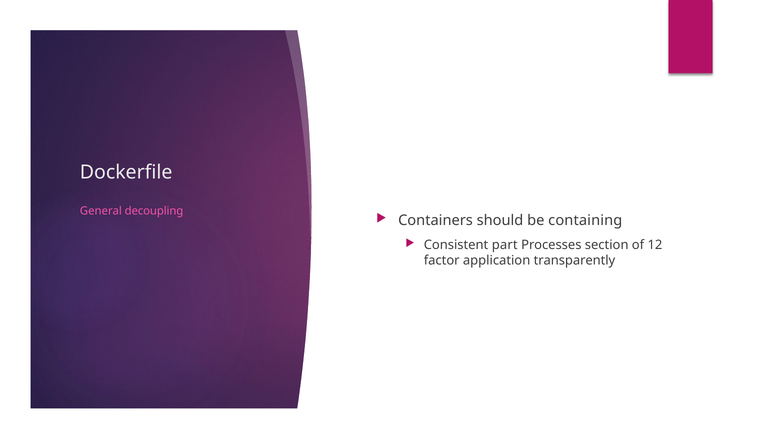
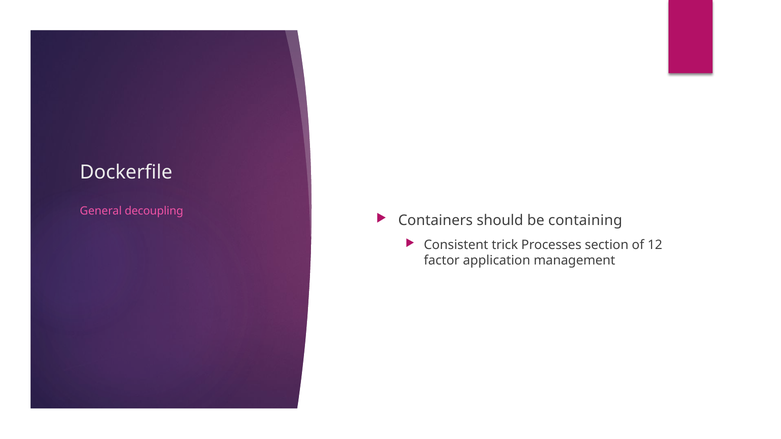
part: part -> trick (505, 245)
transparently: transparently -> management (574, 261)
